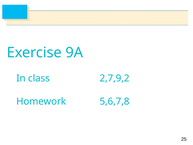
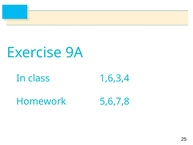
2,7,9,2: 2,7,9,2 -> 1,6,3,4 (115, 78)
